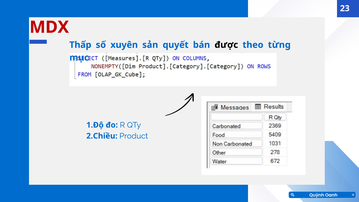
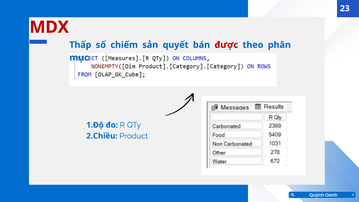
xuyên: xuyên -> chiếm (124, 45)
được colour: black -> red (226, 45)
từng: từng -> phân (279, 45)
